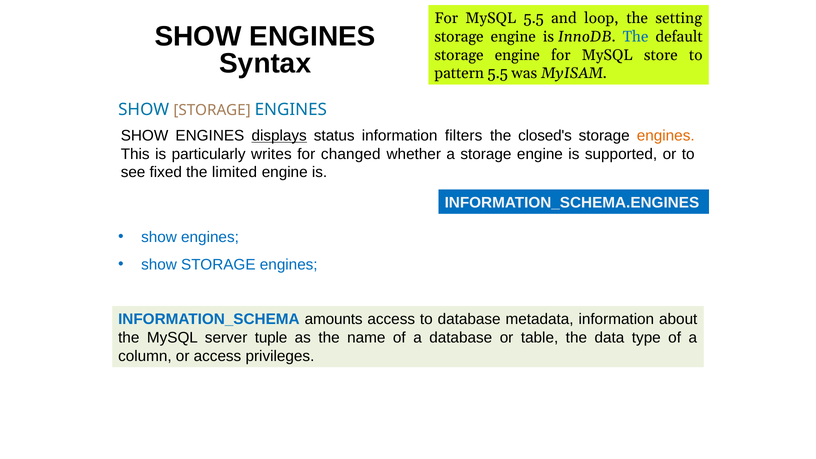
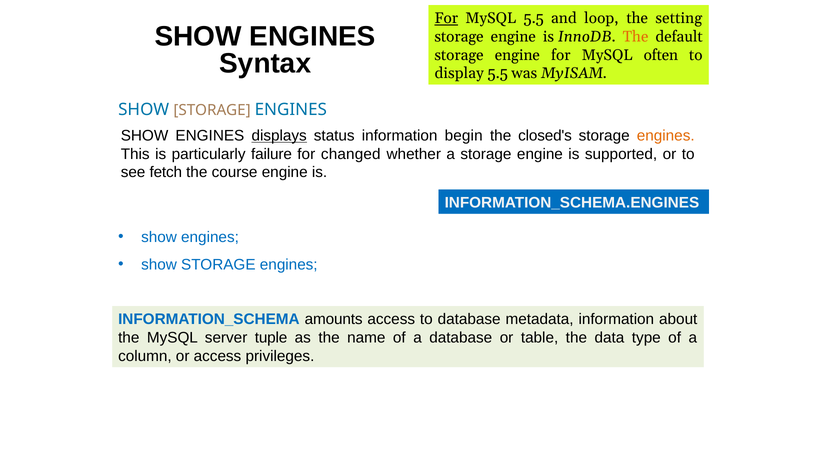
For underline: none -> present (446, 18)
The colour: blue -> orange (636, 37)
store: store -> often (661, 55)
pattern: pattern -> display (459, 73)
filters: filters -> begin (464, 136)
writes: writes -> failure (271, 154)
fixed: fixed -> fetch (166, 172)
limited: limited -> course (235, 172)
